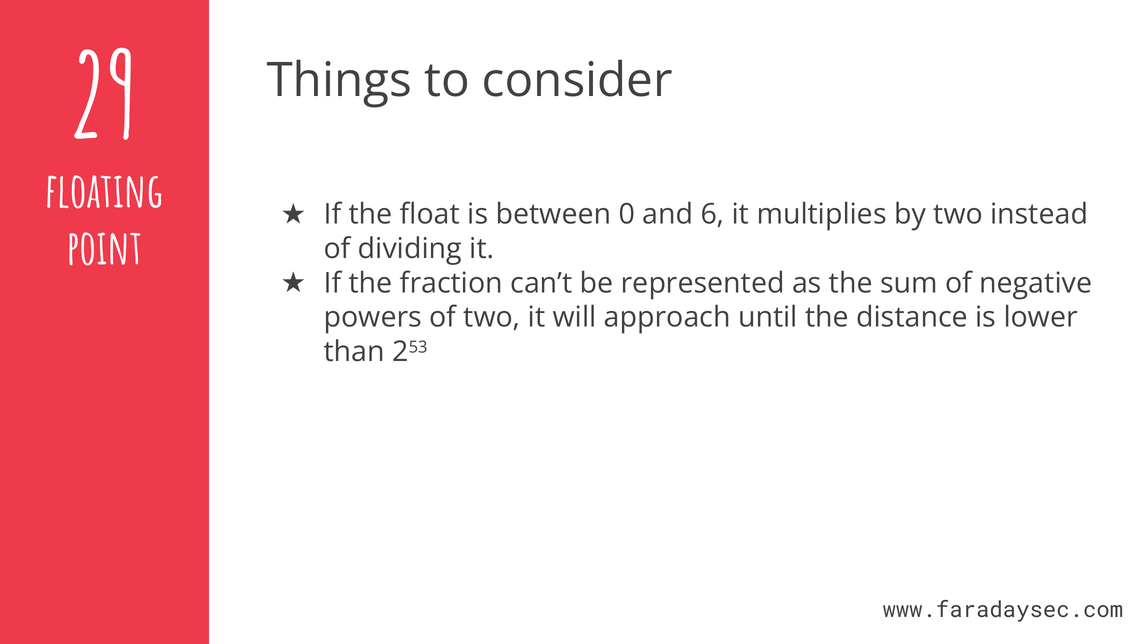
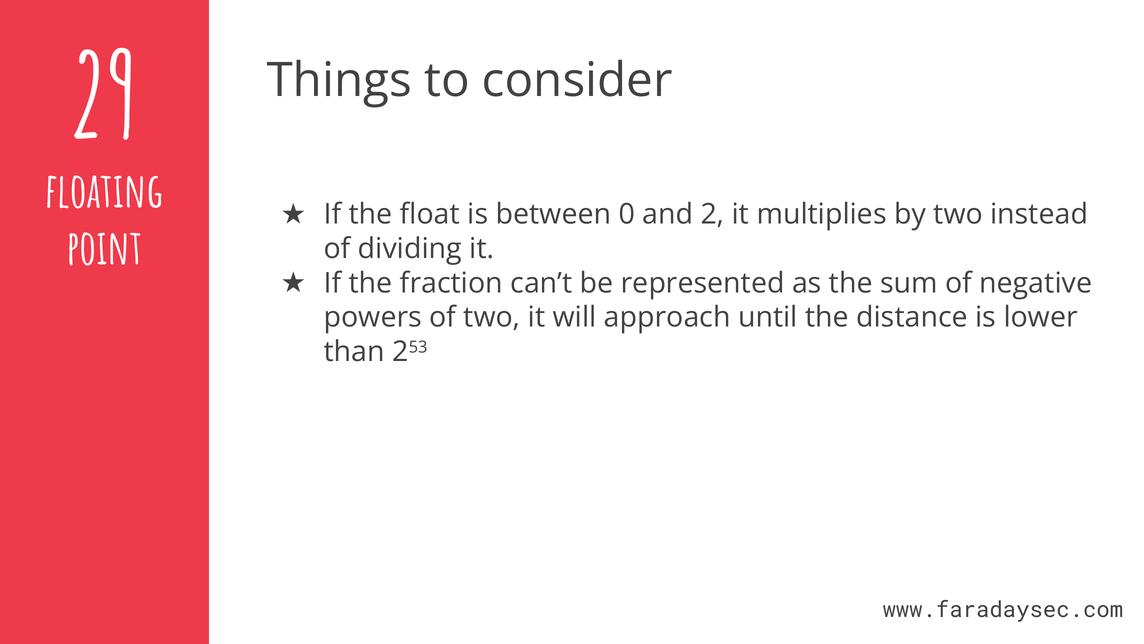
6: 6 -> 2 (712, 214)
